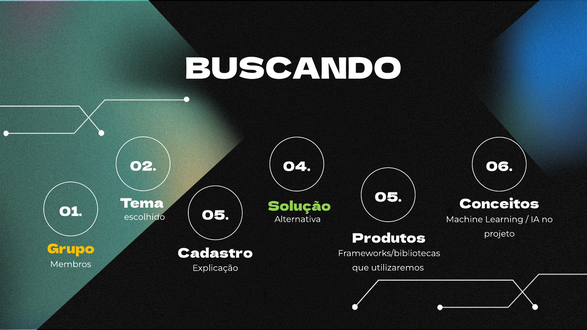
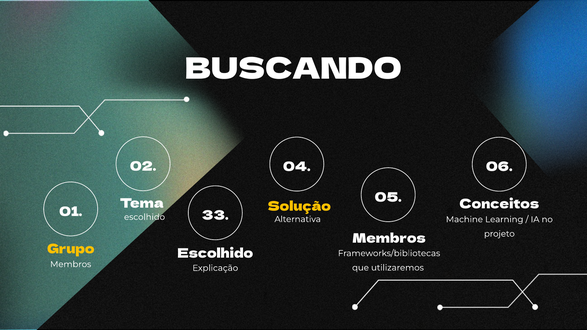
Solução colour: light green -> yellow (299, 207)
01 05: 05 -> 33 (215, 216)
Produtos: Produtos -> Membros (389, 239)
Cadastro: Cadastro -> Escolhido (215, 254)
